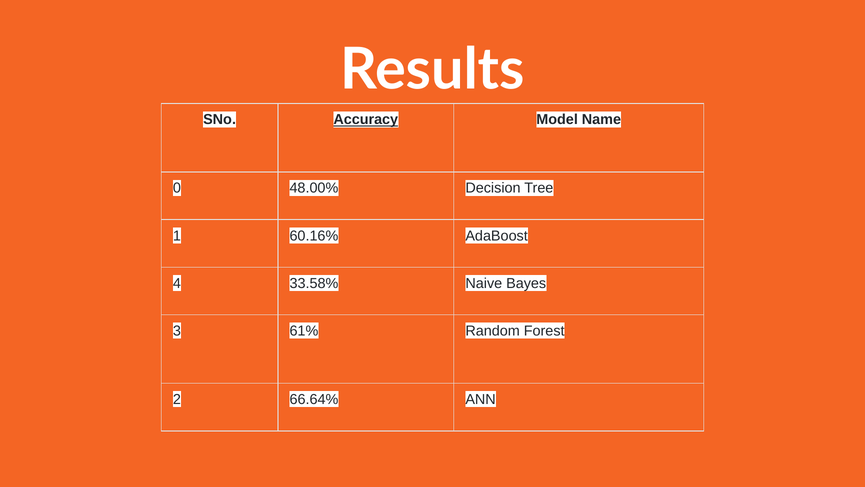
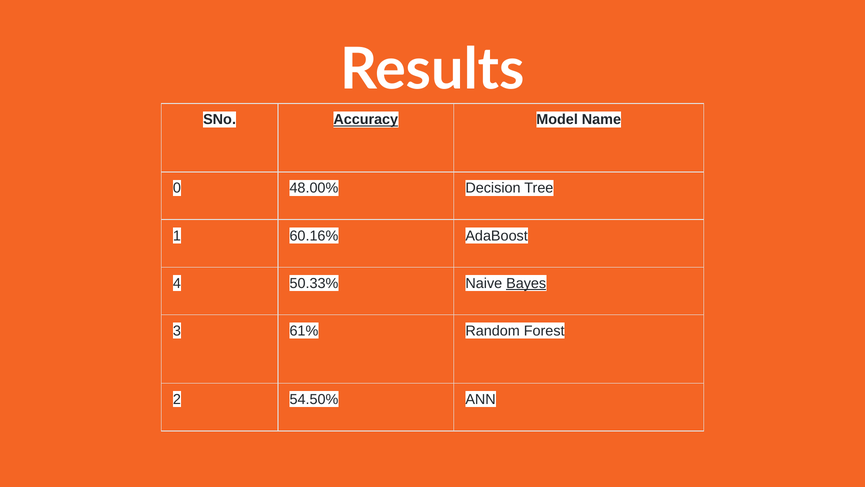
33.58%: 33.58% -> 50.33% (314, 283)
Bayes underline: none -> present (526, 283)
66.64%: 66.64% -> 54.50% (314, 399)
